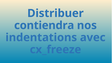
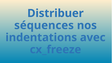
contiendra: contiendra -> séquences (44, 25)
